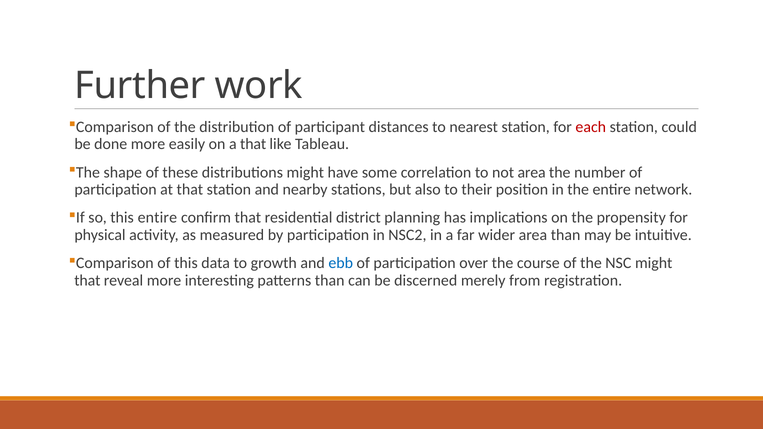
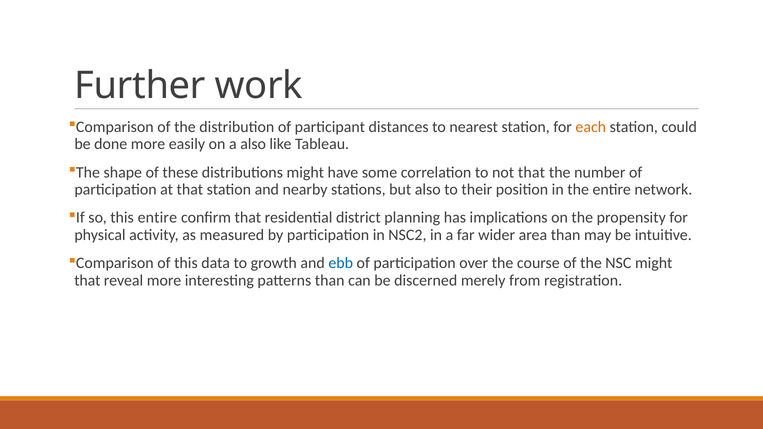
each colour: red -> orange (591, 127)
a that: that -> also (253, 144)
not area: area -> that (531, 172)
